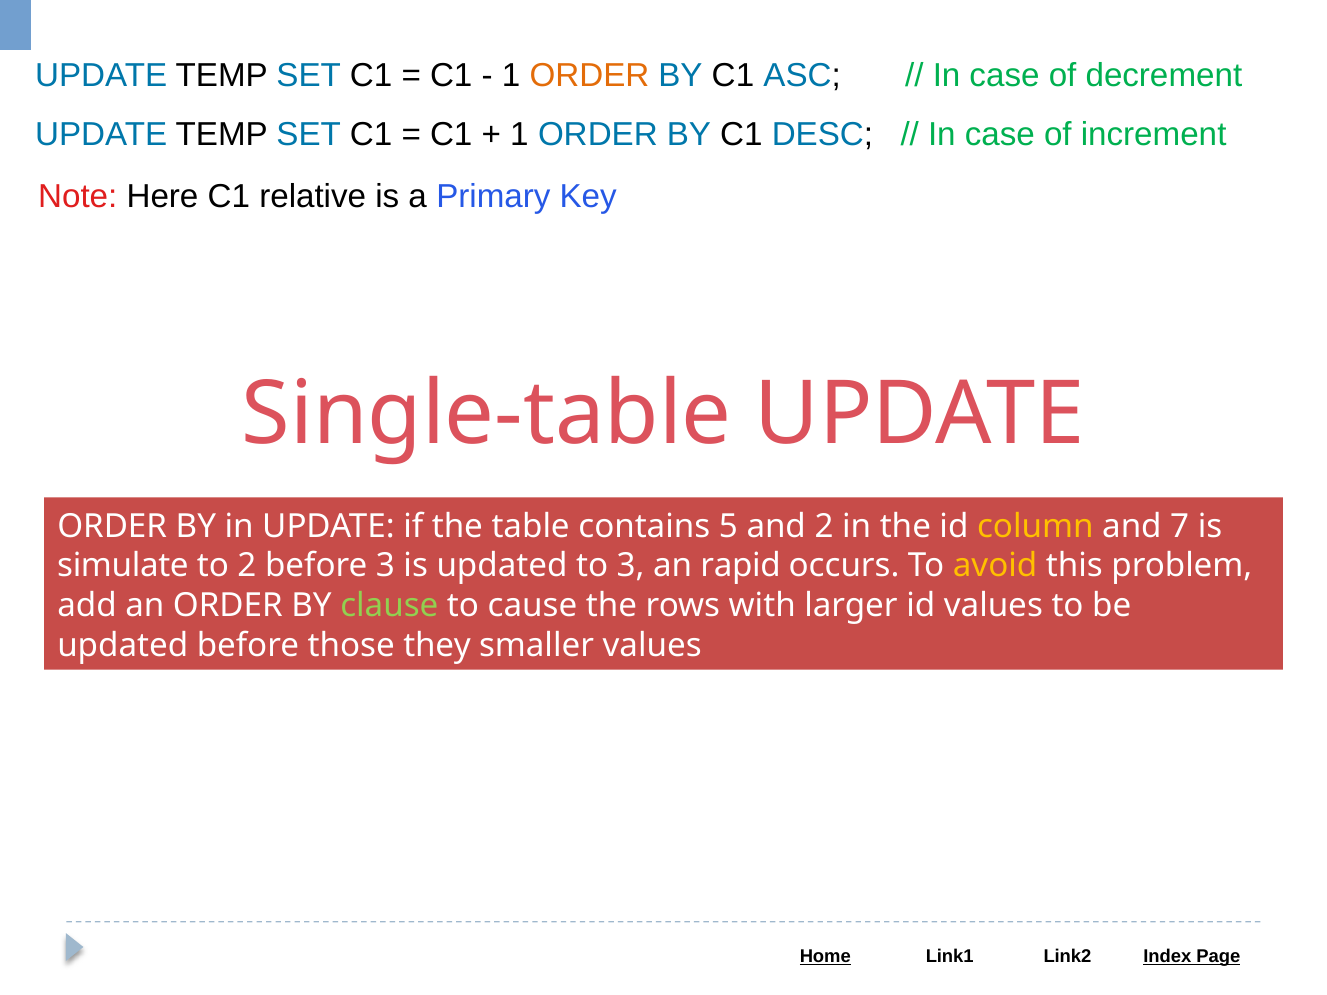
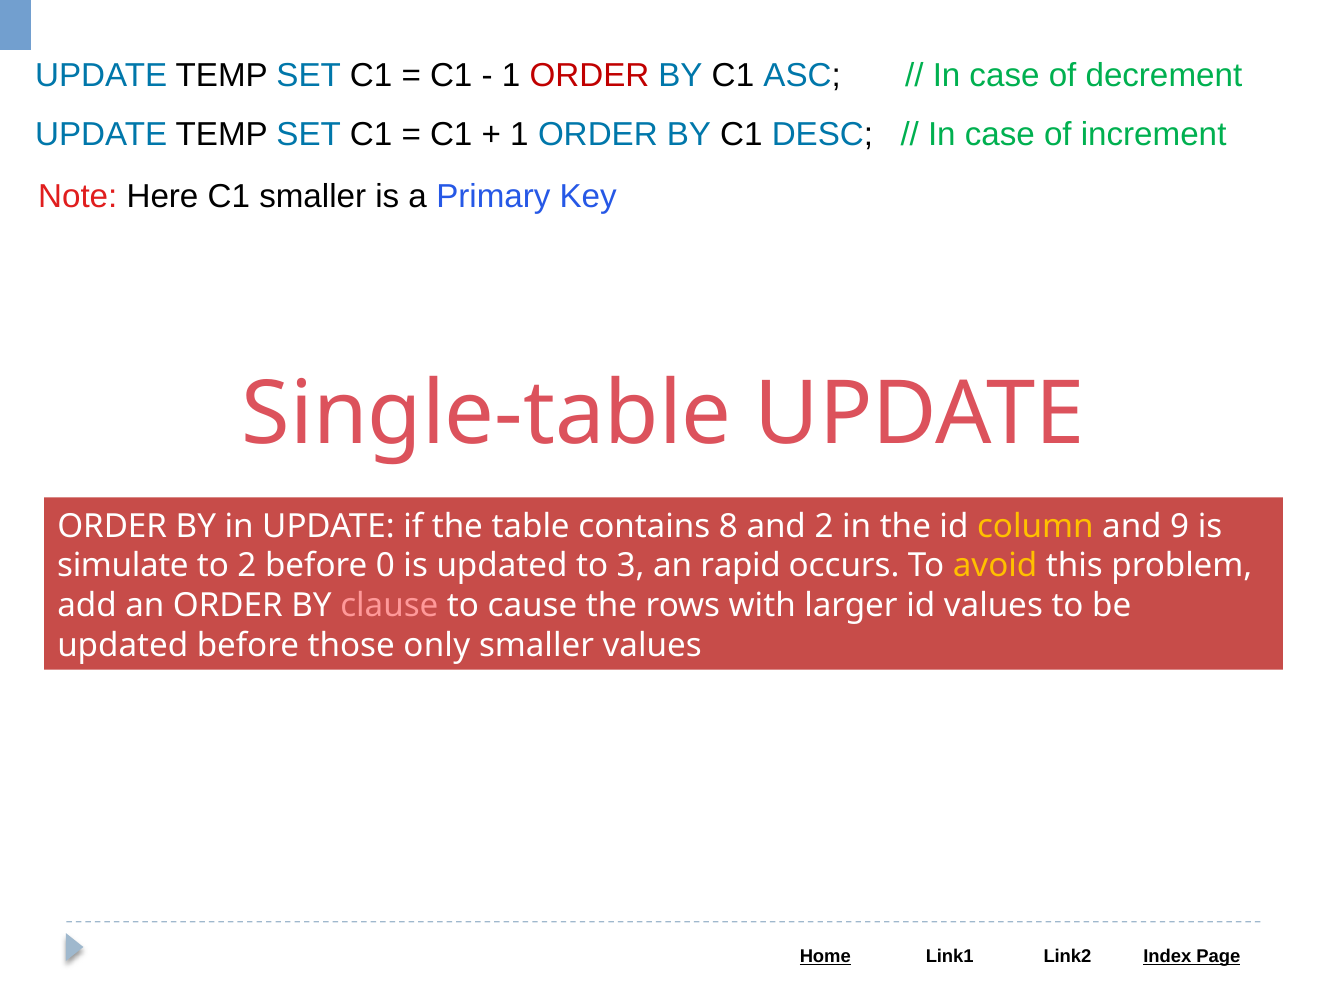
ORDER colour: orange -> red (590, 75)
C1 relative: relative -> smaller (313, 196)
5: 5 -> 8 (728, 526)
7: 7 -> 9 (1180, 526)
before 3: 3 -> 0 (385, 566)
clause colour: light green -> pink (389, 606)
they: they -> only (437, 646)
